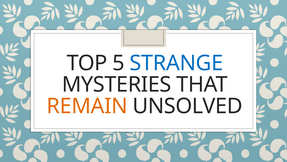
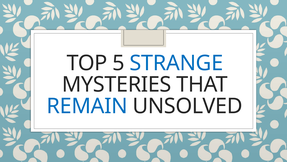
REMAIN colour: orange -> blue (87, 106)
